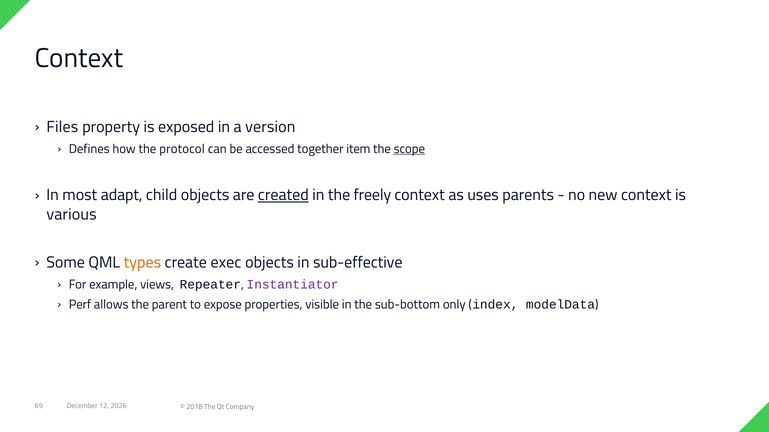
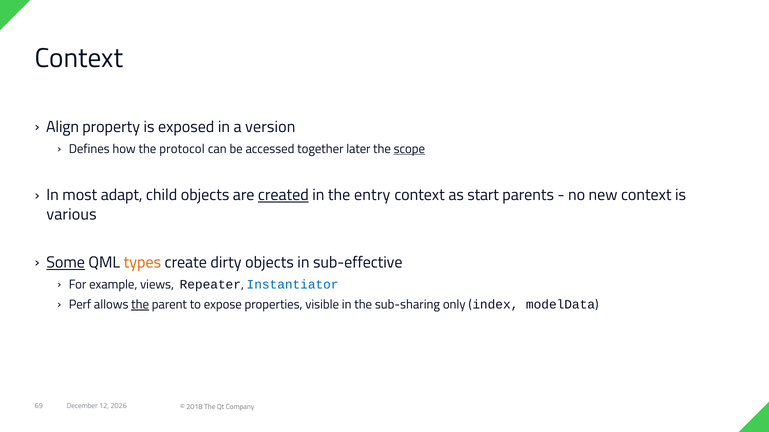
Files: Files -> Align (63, 127)
item: item -> later (358, 149)
freely: freely -> entry (372, 195)
uses: uses -> start (483, 195)
Some underline: none -> present (66, 263)
exec: exec -> dirty (226, 263)
Instantiator colour: purple -> blue (293, 285)
the underline: none -> present (140, 305)
sub-bottom: sub-bottom -> sub-sharing (407, 305)
